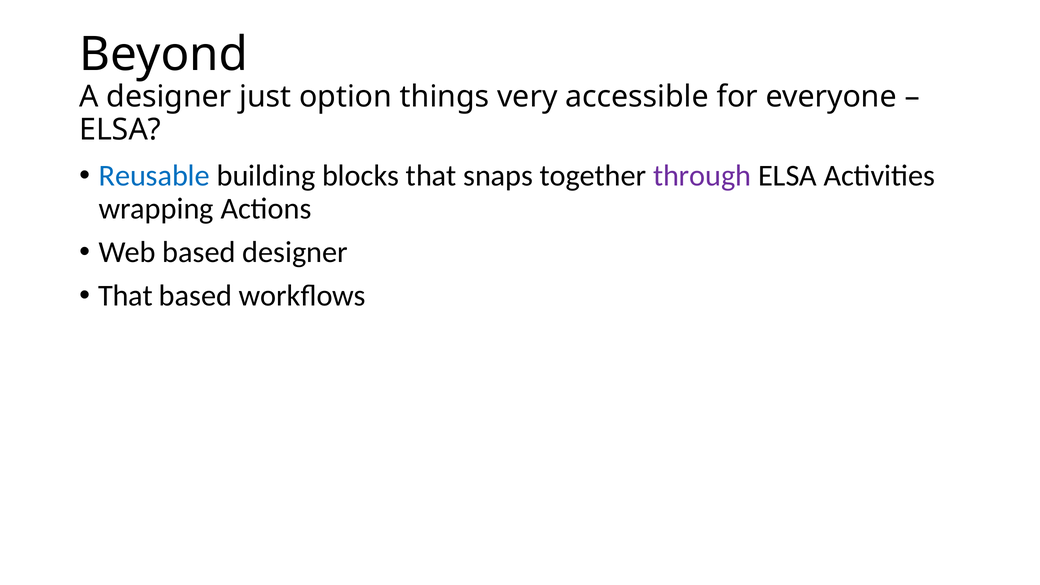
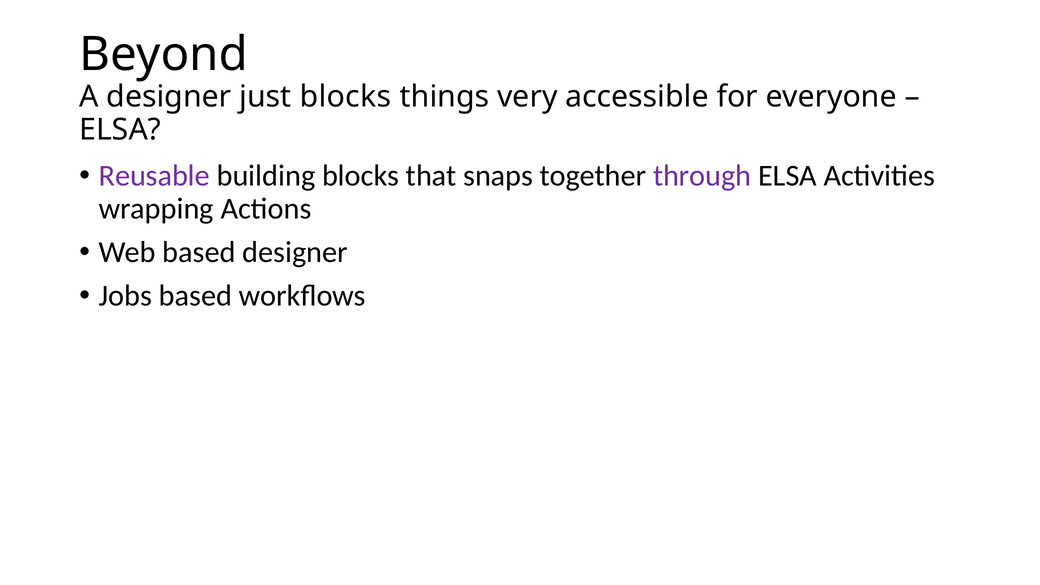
just option: option -> blocks (345, 97)
Reusable colour: blue -> purple (154, 176)
That: That -> Jobs (125, 296)
